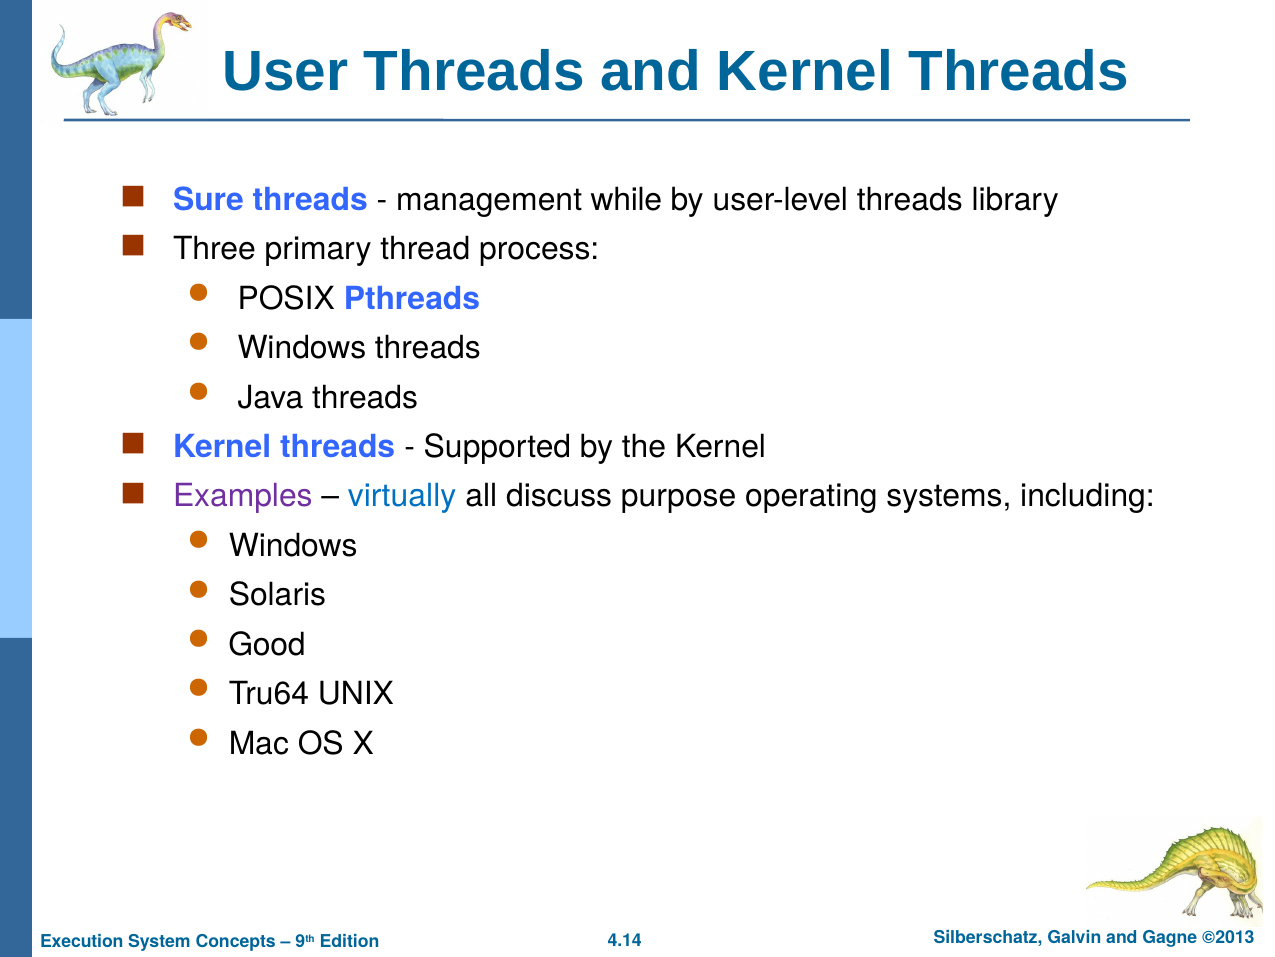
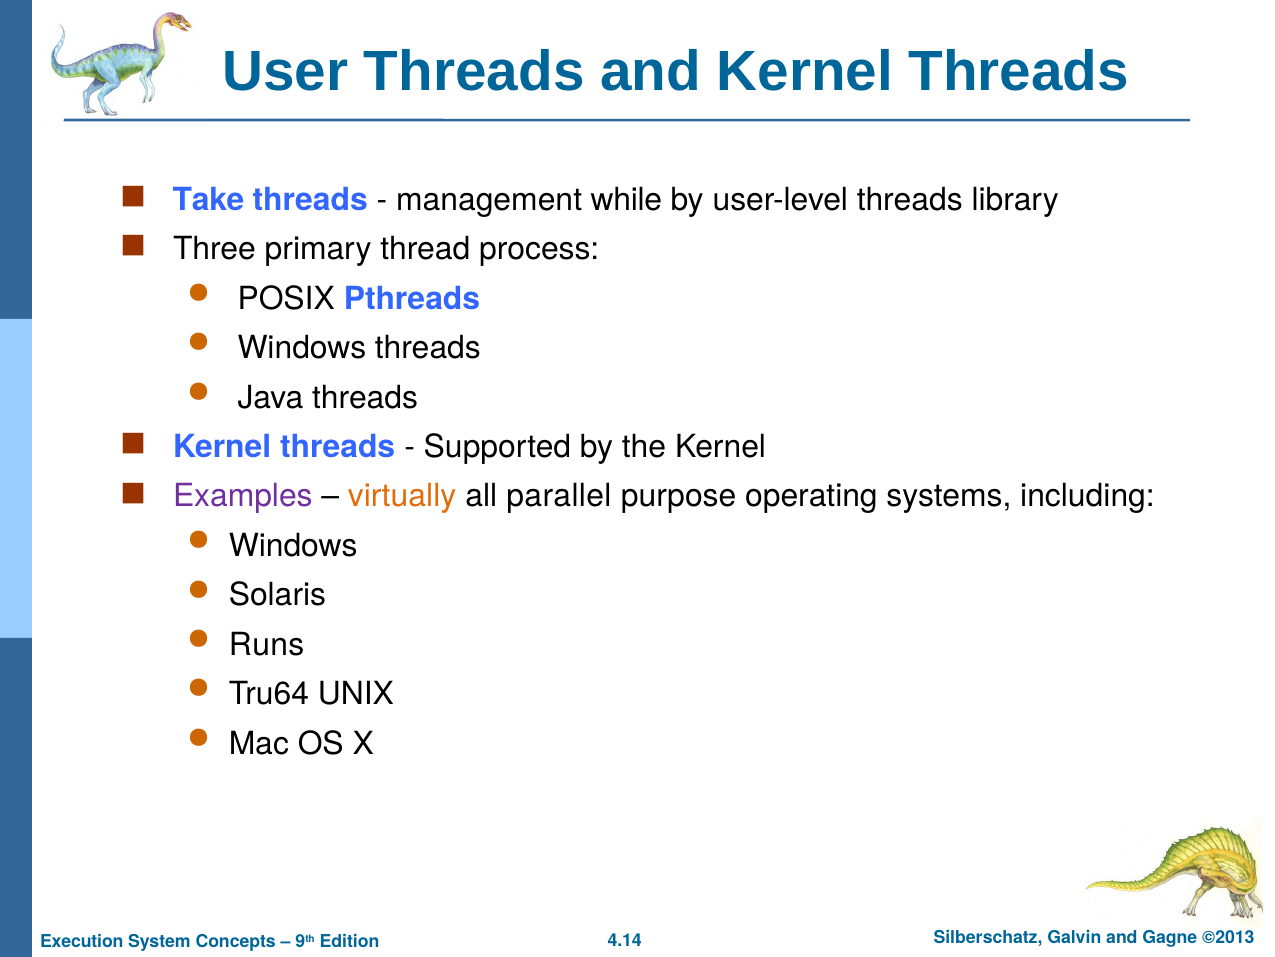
Sure: Sure -> Take (209, 200)
virtually colour: blue -> orange (402, 496)
discuss: discuss -> parallel (559, 496)
Good: Good -> Runs (267, 644)
